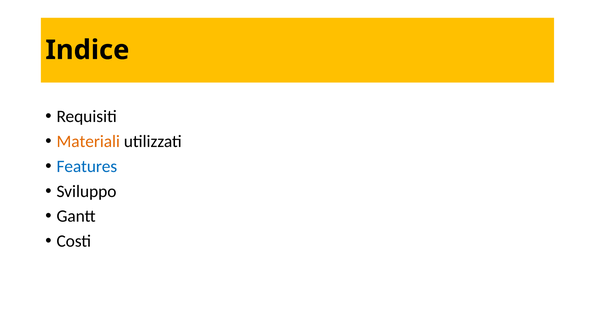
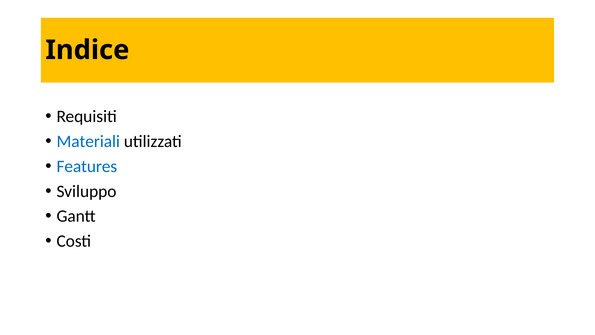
Materiali colour: orange -> blue (88, 141)
